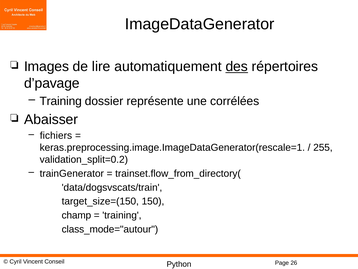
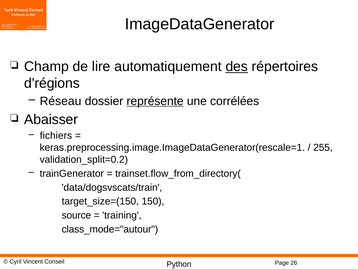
Images: Images -> Champ (46, 66)
d’pavage: d’pavage -> d’régions (52, 83)
Training: Training -> Réseau (61, 101)
représente underline: none -> present (155, 101)
champ: champ -> source (76, 215)
